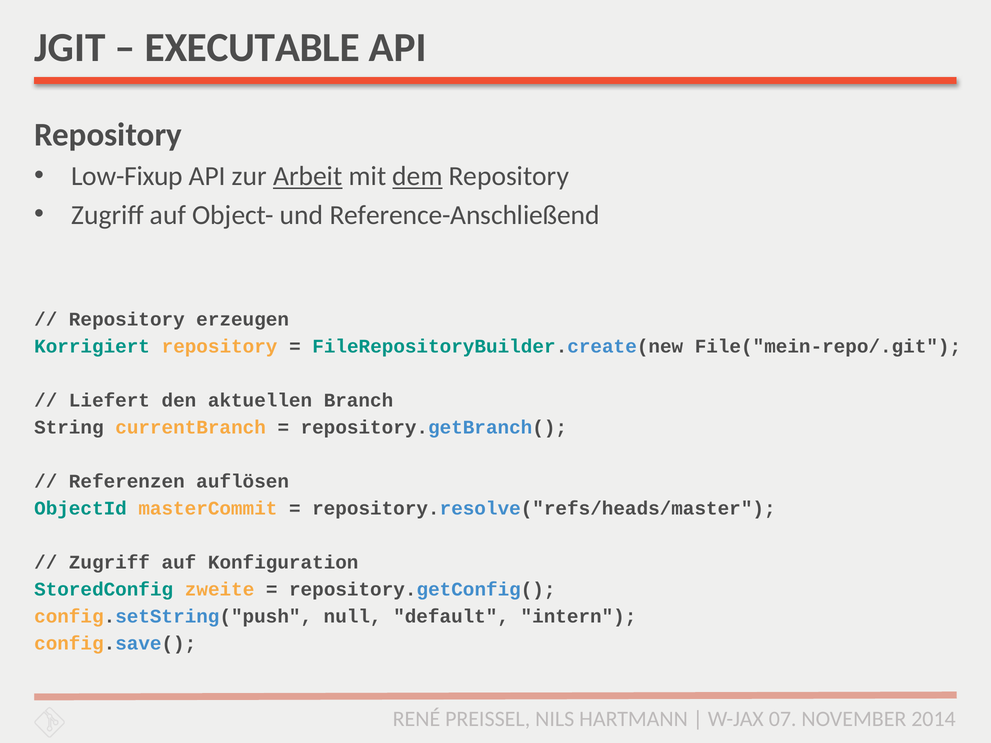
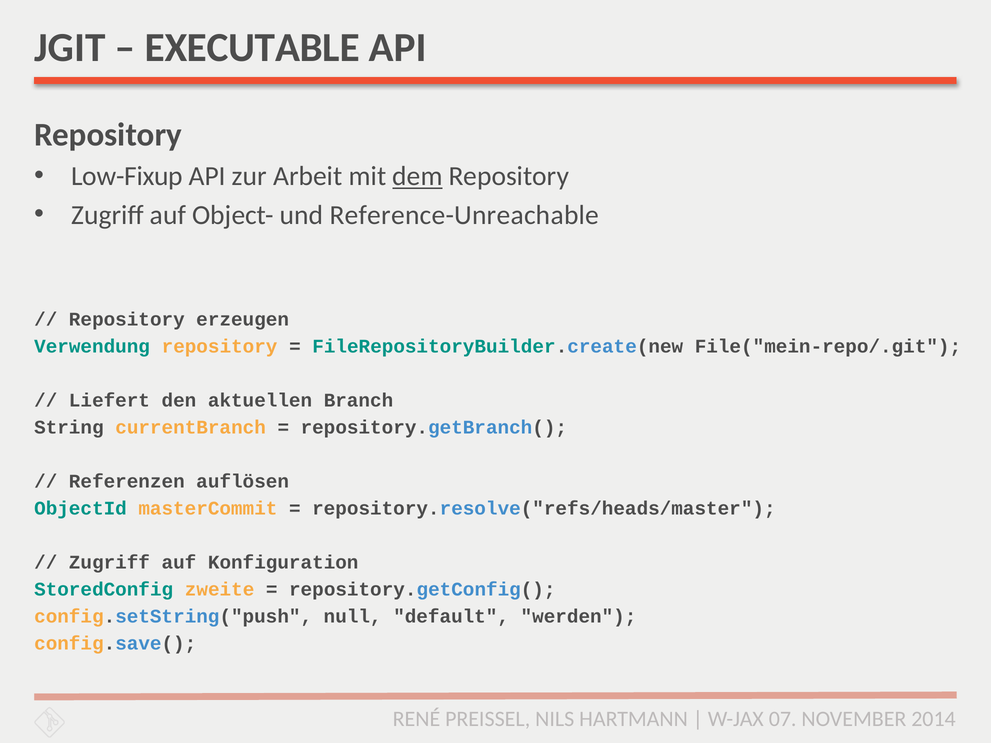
Arbeit underline: present -> none (308, 176)
Reference-Anschließend: Reference-Anschließend -> Reference-Unreachable (464, 215)
Korrigiert: Korrigiert -> Verwendung (92, 347)
intern: intern -> werden (578, 617)
